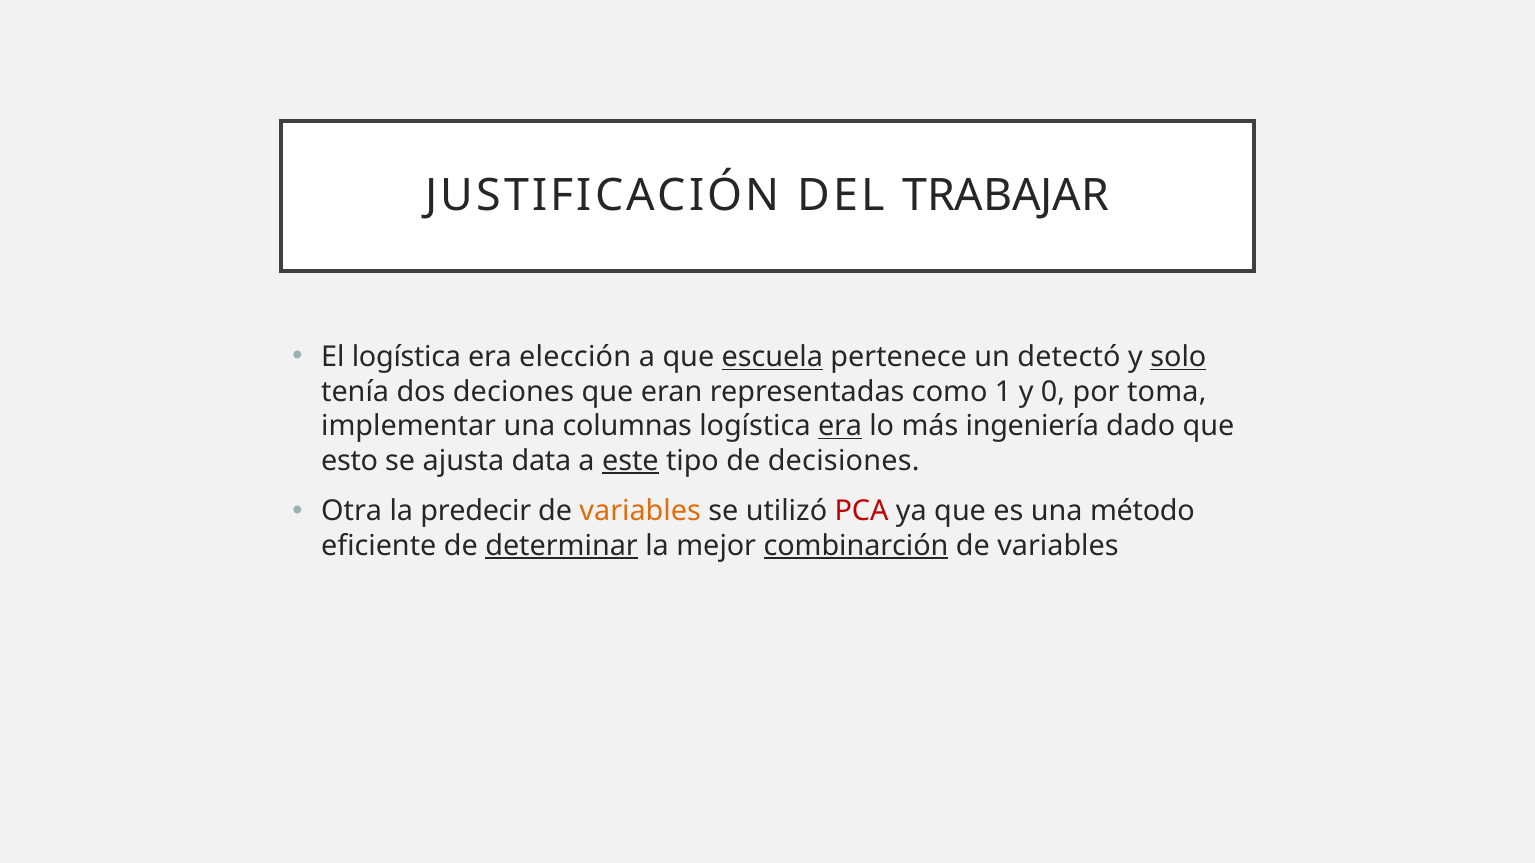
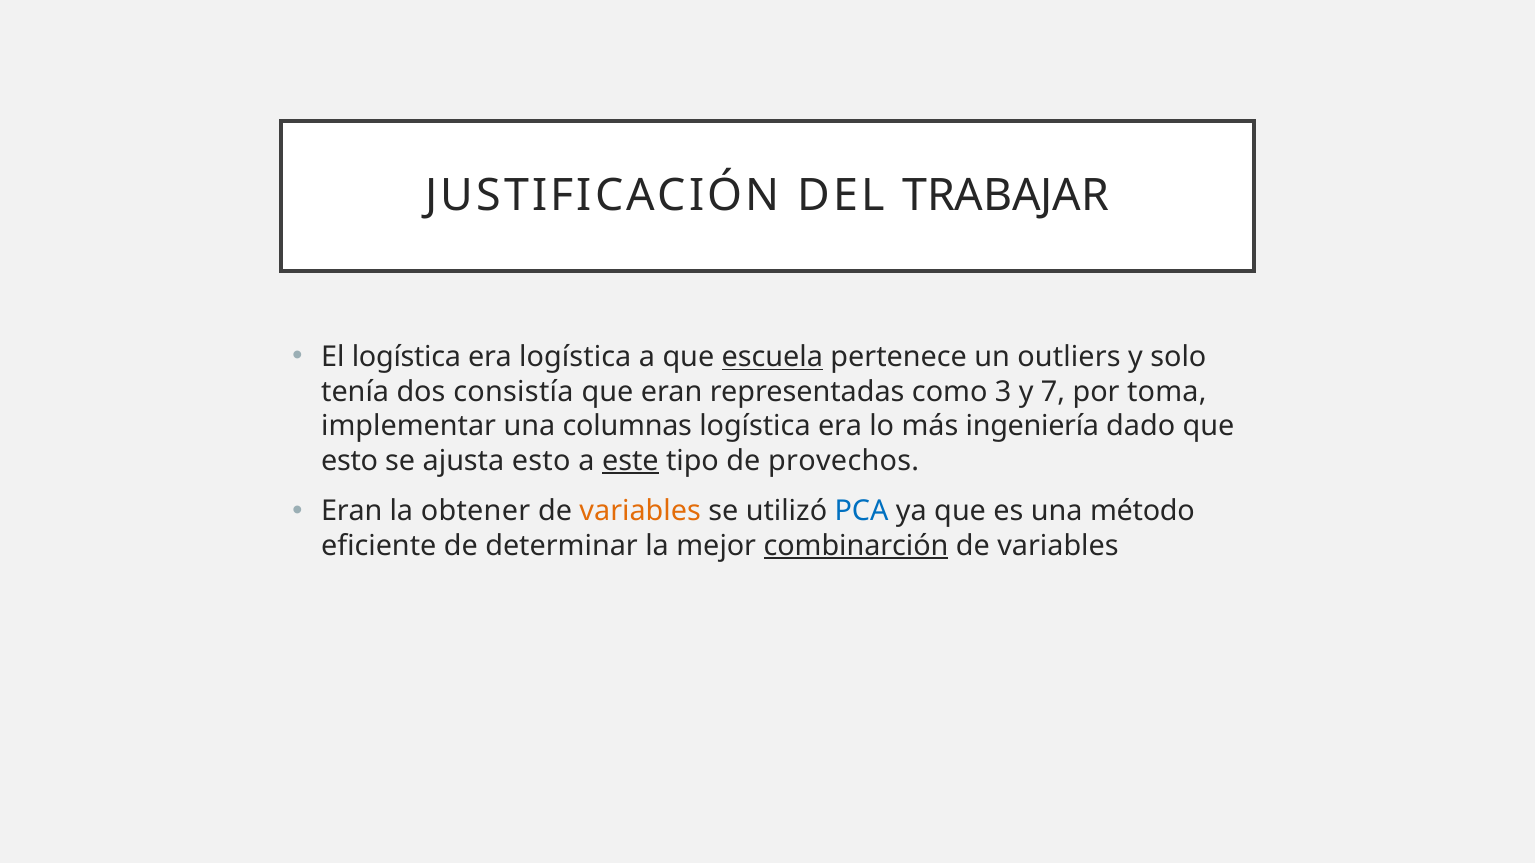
era elección: elección -> logística (575, 357)
detectó: detectó -> outliers (1069, 357)
solo underline: present -> none (1178, 357)
deciones: deciones -> consistía (513, 392)
1: 1 -> 3 (1003, 392)
0: 0 -> 7 (1053, 392)
era underline: present -> none (840, 426)
ajusta data: data -> esto (541, 461)
decisiones: decisiones -> provechos (844, 461)
Otra: Otra -> Eran (352, 511)
predecir: predecir -> obtener (476, 511)
PCA colour: red -> blue (862, 511)
determinar underline: present -> none (562, 546)
